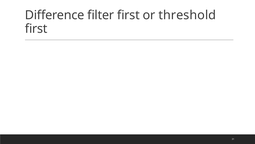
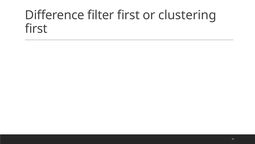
threshold: threshold -> clustering (187, 15)
